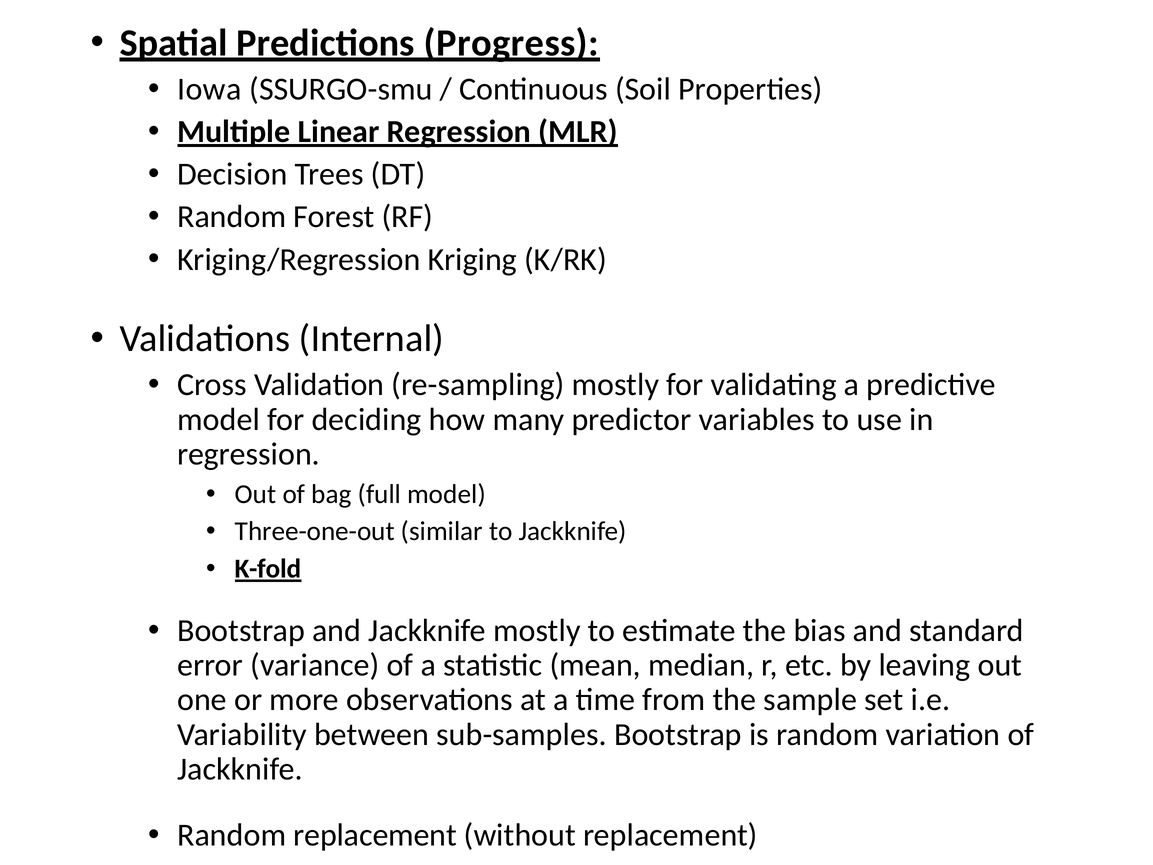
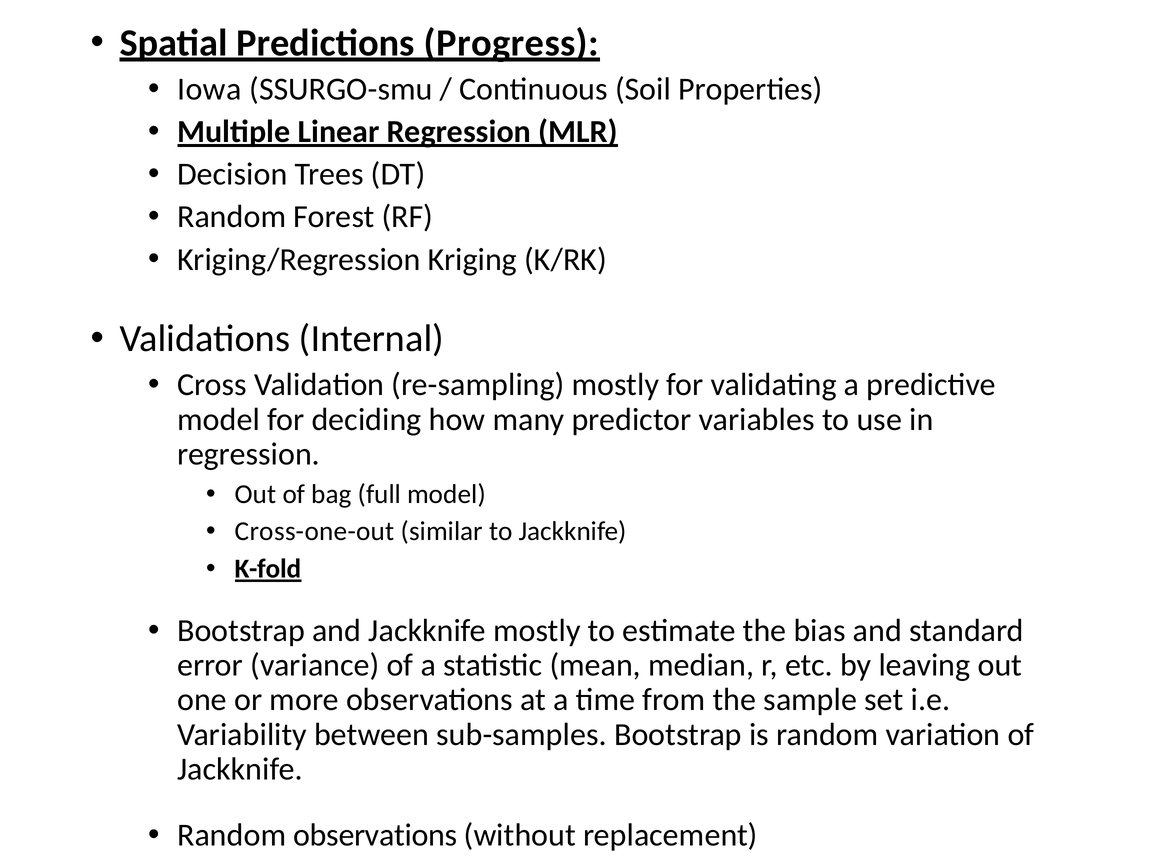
Three-one-out: Three-one-out -> Cross-one-out (315, 531)
Random replacement: replacement -> observations (375, 835)
